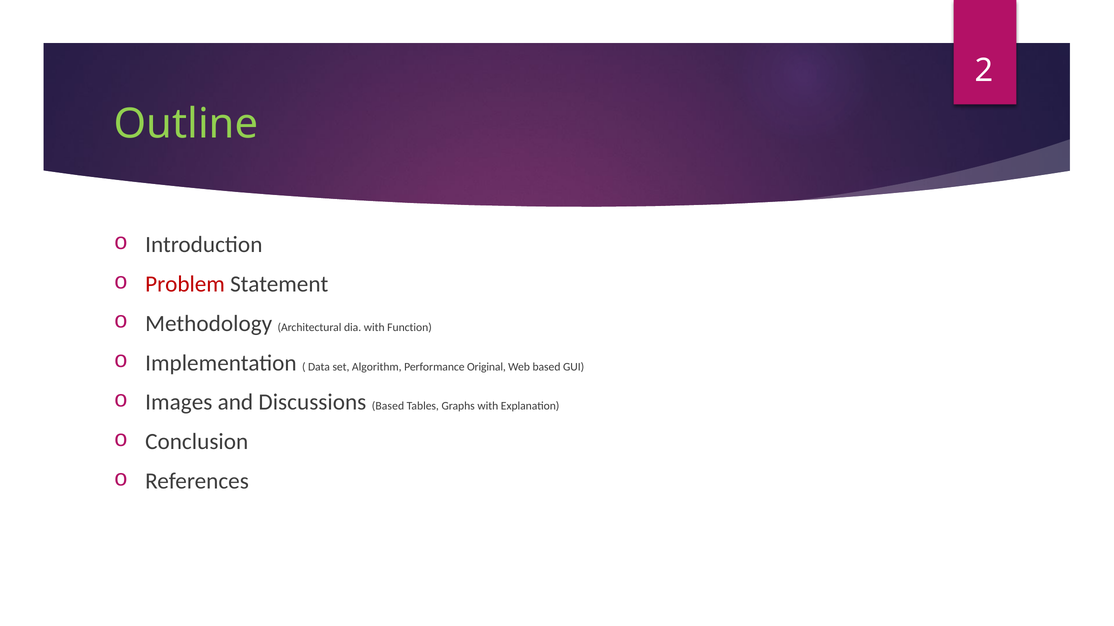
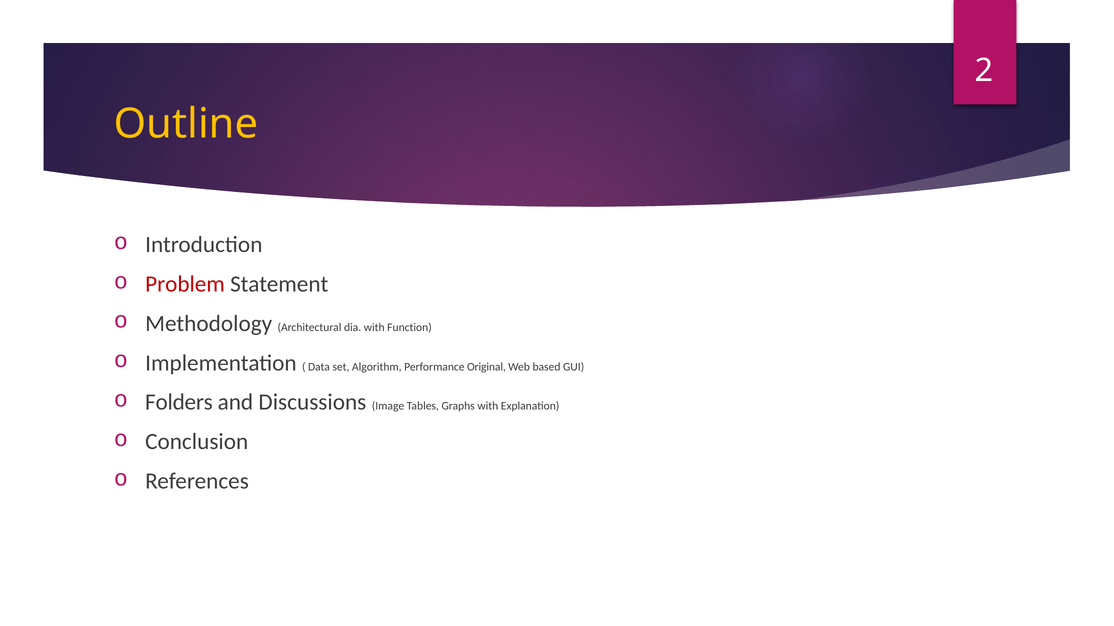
Outline colour: light green -> yellow (186, 124)
Images: Images -> Folders (179, 403)
Discussions Based: Based -> Image (388, 407)
